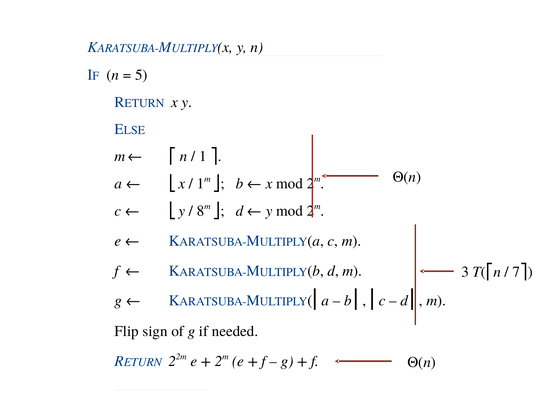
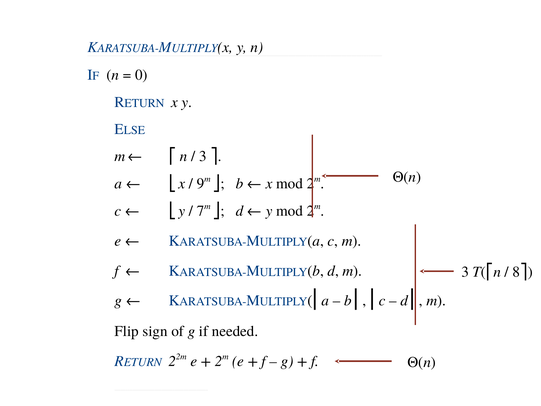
5: 5 -> 0 (141, 75)
1: 1 -> 3 (203, 156)
1: 1 -> 9 (200, 183)
8: 8 -> 7 (200, 211)
7: 7 -> 8 (516, 272)
